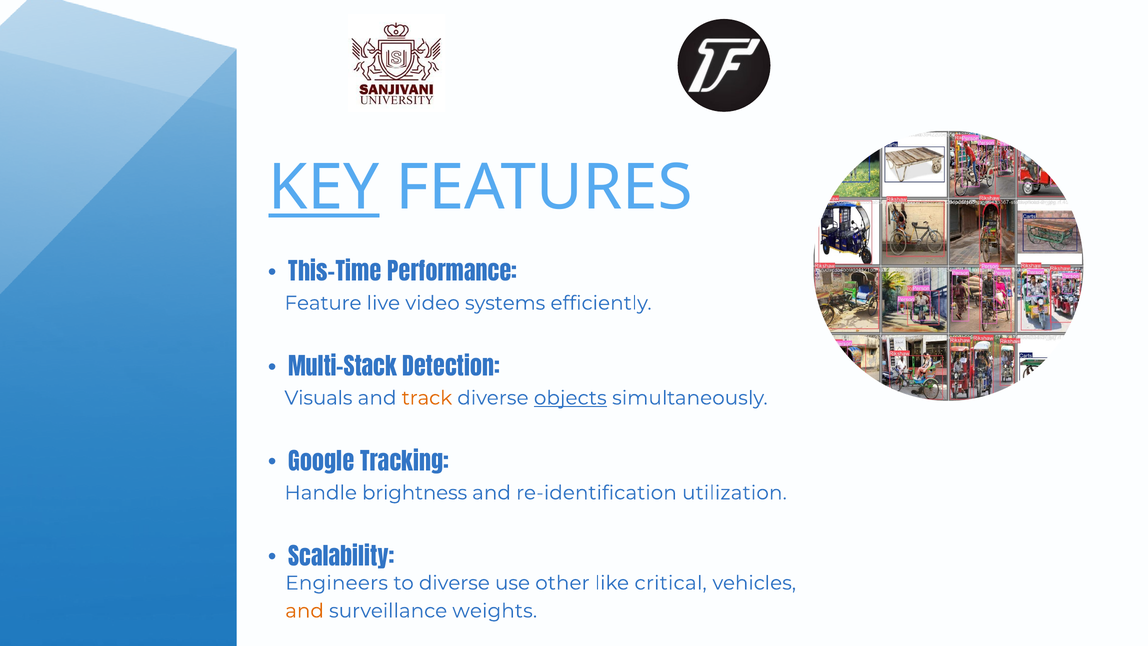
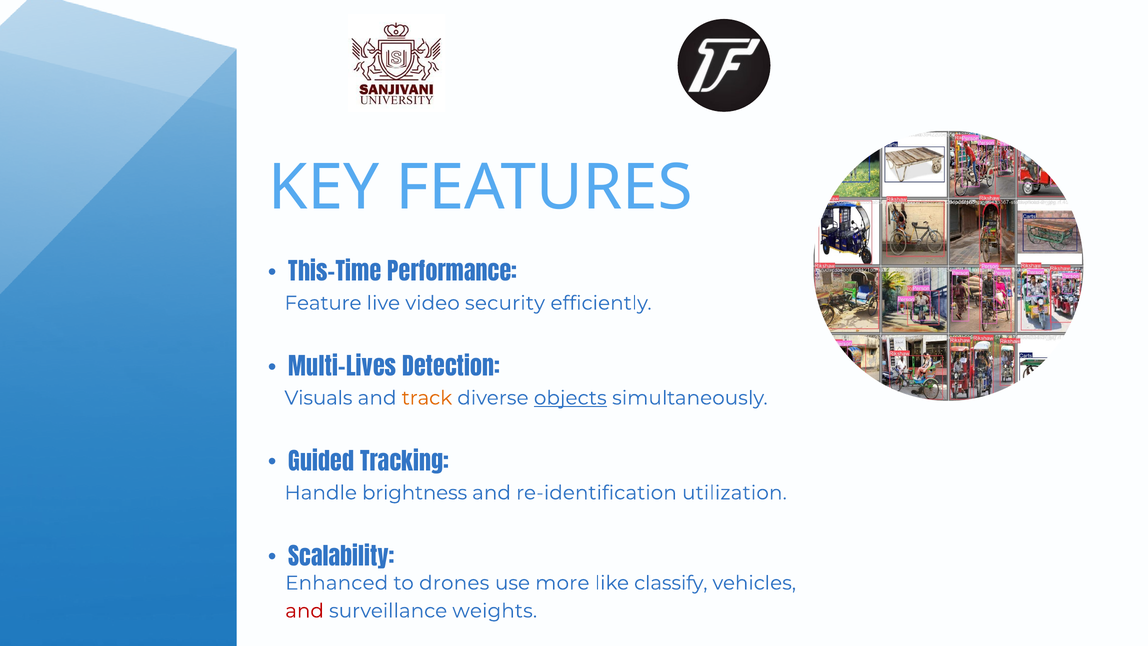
KEY underline: present -> none (324, 188)
systems: systems -> security (505, 303)
Multi-Stack: Multi-Stack -> Multi-Lives (342, 368)
Google: Google -> Guided (321, 463)
Engineers: Engineers -> Enhanced (337, 583)
to diverse: diverse -> drones (454, 583)
other: other -> more (562, 583)
critical: critical -> classify (671, 583)
and colour: orange -> red (305, 611)
